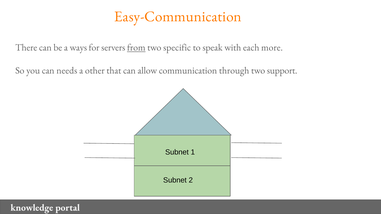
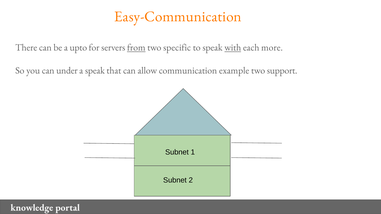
ways: ways -> upto (78, 48)
with underline: none -> present (233, 48)
needs: needs -> under (67, 71)
a other: other -> speak (95, 71)
through: through -> example (234, 71)
